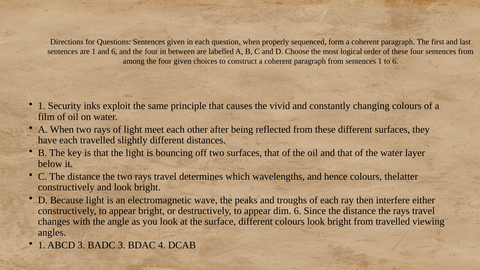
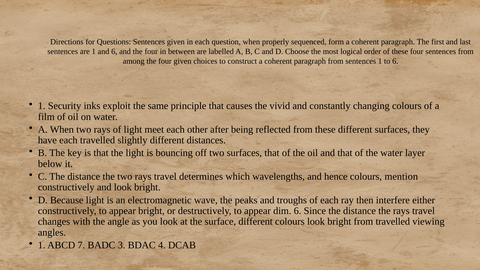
thelatter: thelatter -> mention (401, 177)
ABCD 3: 3 -> 7 (81, 245)
